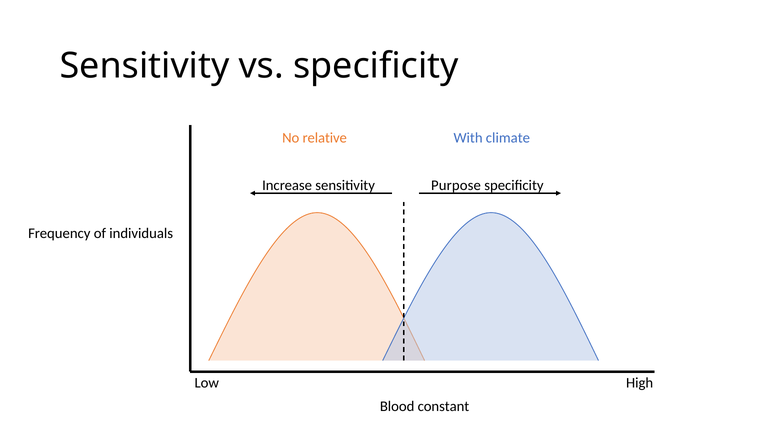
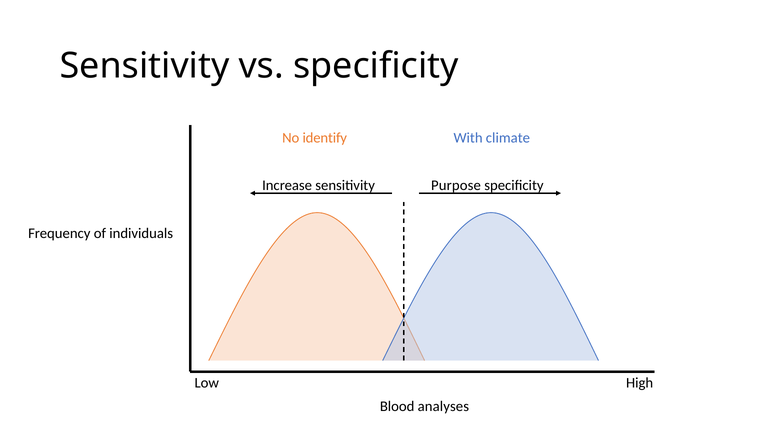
relative: relative -> identify (325, 138)
constant: constant -> analyses (443, 406)
